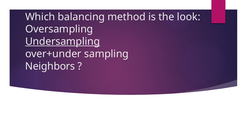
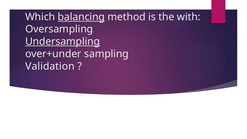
balancing underline: none -> present (81, 17)
look: look -> with (189, 17)
Neighbors: Neighbors -> Validation (50, 66)
